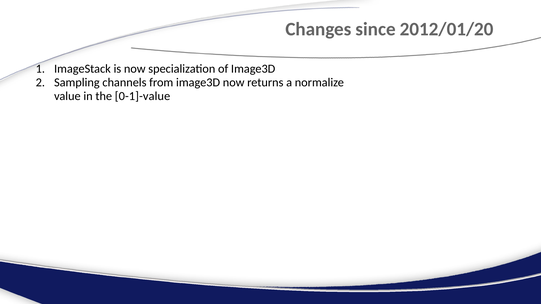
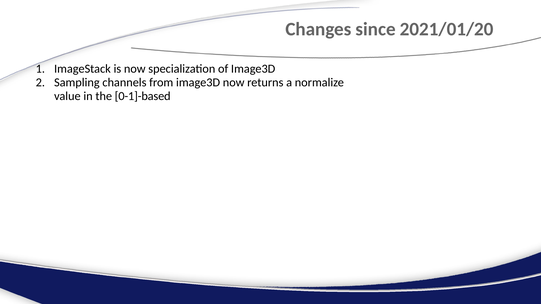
2012/01/20: 2012/01/20 -> 2021/01/20 (447, 29)
0-1]-value: 0-1]-value -> 0-1]-based (143, 96)
